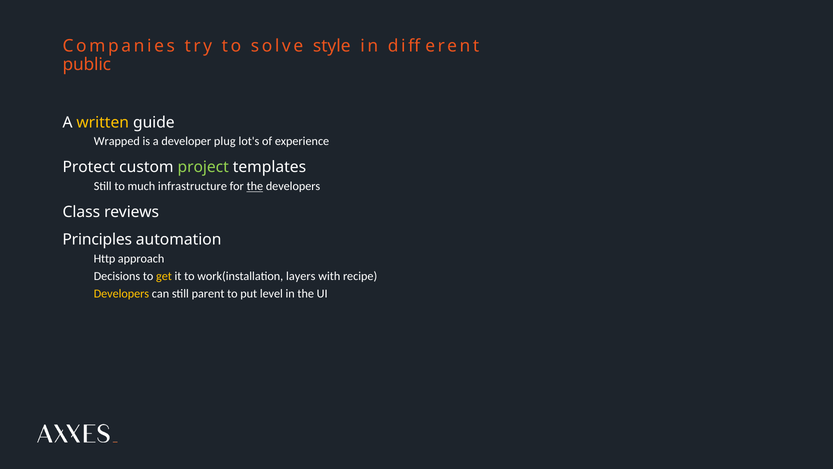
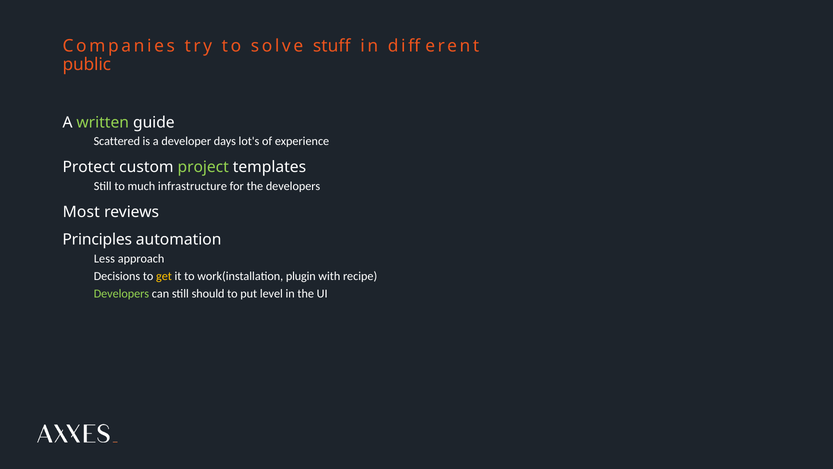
style: style -> stuff (332, 46)
written colour: yellow -> light green (103, 122)
Wrapped: Wrapped -> Scattered (117, 141)
plug: plug -> days (225, 141)
the underline: present -> none (255, 186)
Class: Class -> Most (81, 212)
Http: Http -> Less (104, 259)
layers: layers -> plugin (301, 276)
Developers colour: yellow -> light green (121, 293)
parent: parent -> should (208, 293)
